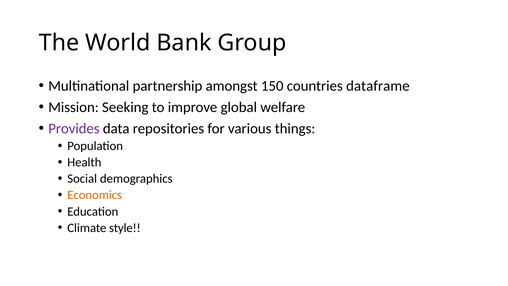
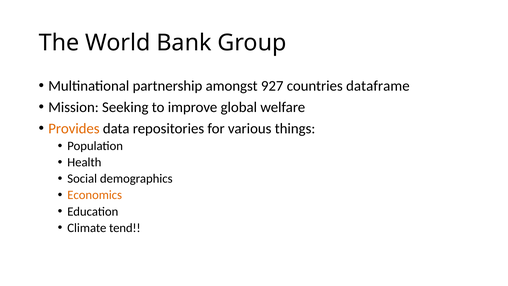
150: 150 -> 927 (272, 86)
Provides colour: purple -> orange (74, 128)
style: style -> tend (125, 228)
